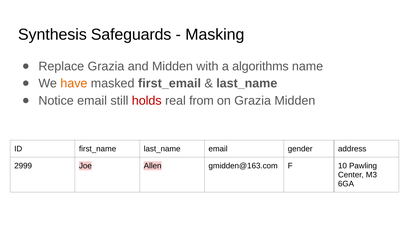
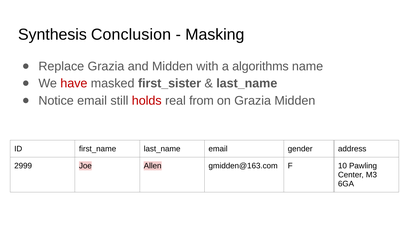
Safeguards: Safeguards -> Conclusion (131, 35)
have colour: orange -> red (74, 83)
first_email: first_email -> first_sister (170, 83)
